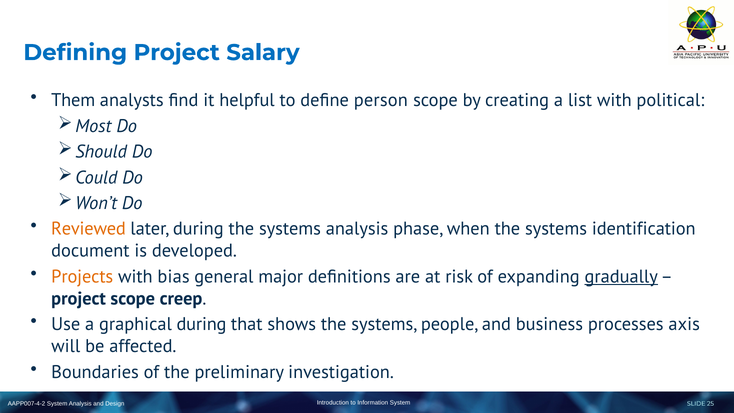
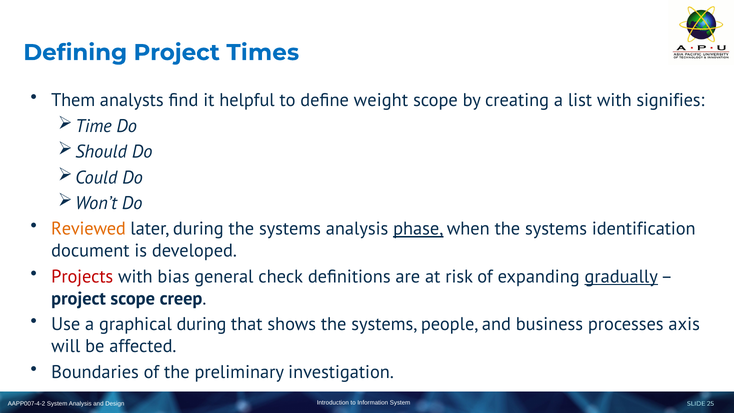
Salary: Salary -> Times (263, 53)
person: person -> weight (381, 100)
political: political -> signifies (670, 100)
Most: Most -> Time (93, 126)
phase underline: none -> present (418, 229)
Projects colour: orange -> red (82, 277)
major: major -> check (281, 277)
